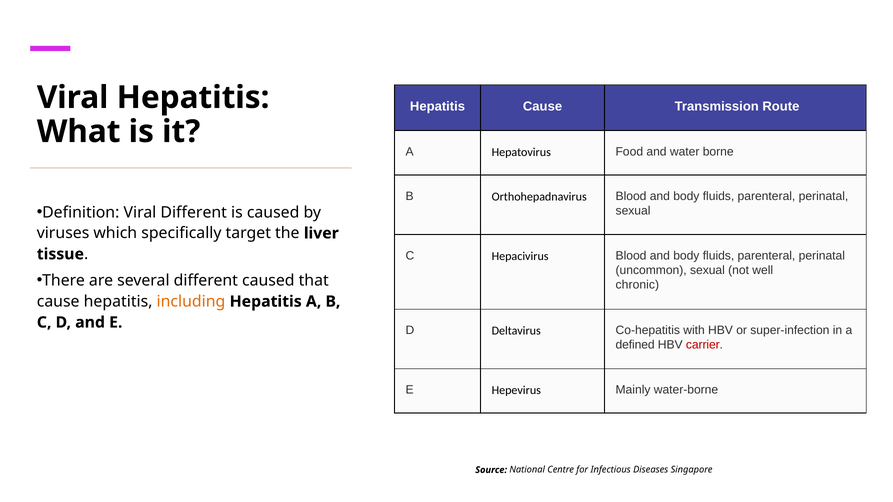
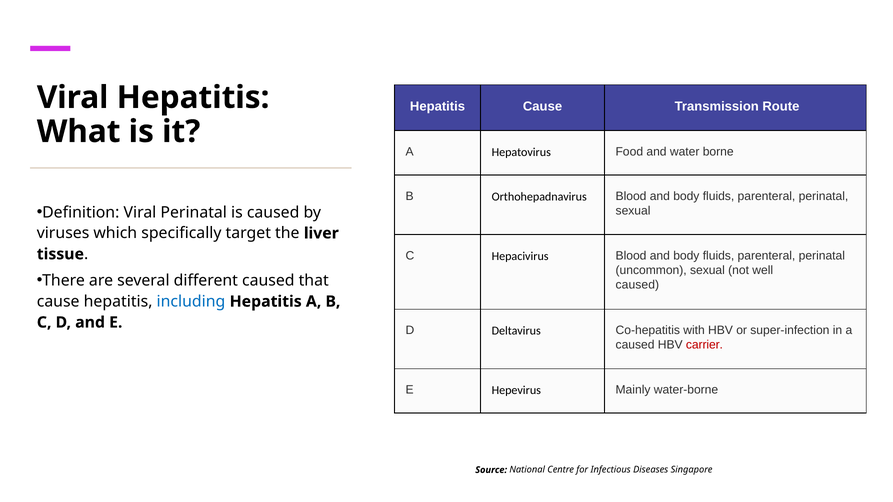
Viral Different: Different -> Perinatal (194, 212)
chronic: chronic -> caused (637, 285)
including colour: orange -> blue (191, 302)
defined: defined -> caused (635, 345)
